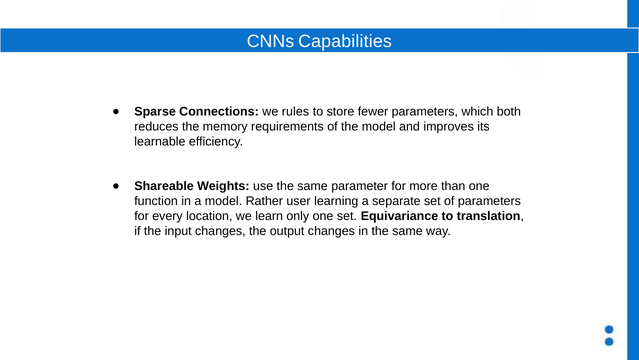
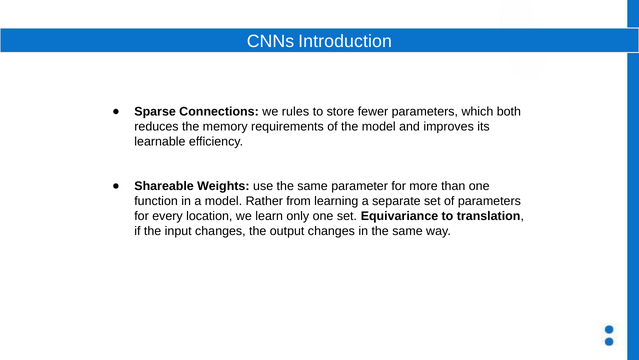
Capabilities: Capabilities -> Introduction (345, 41)
user: user -> from (299, 201)
